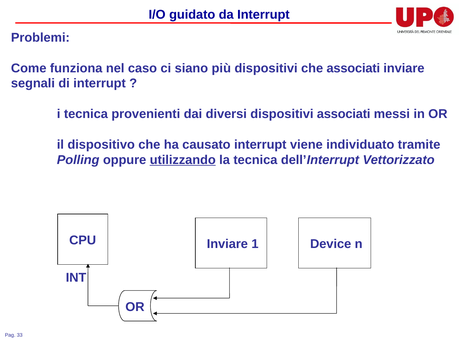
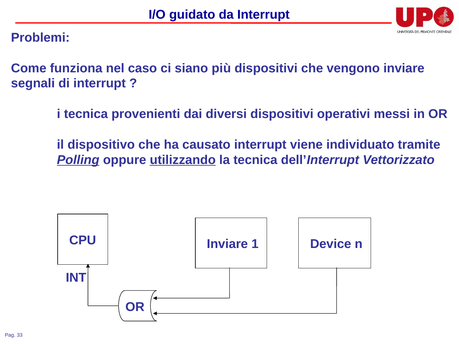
che associati: associati -> vengono (353, 68)
dispositivi associati: associati -> operativi (344, 114)
Polling underline: none -> present (78, 160)
